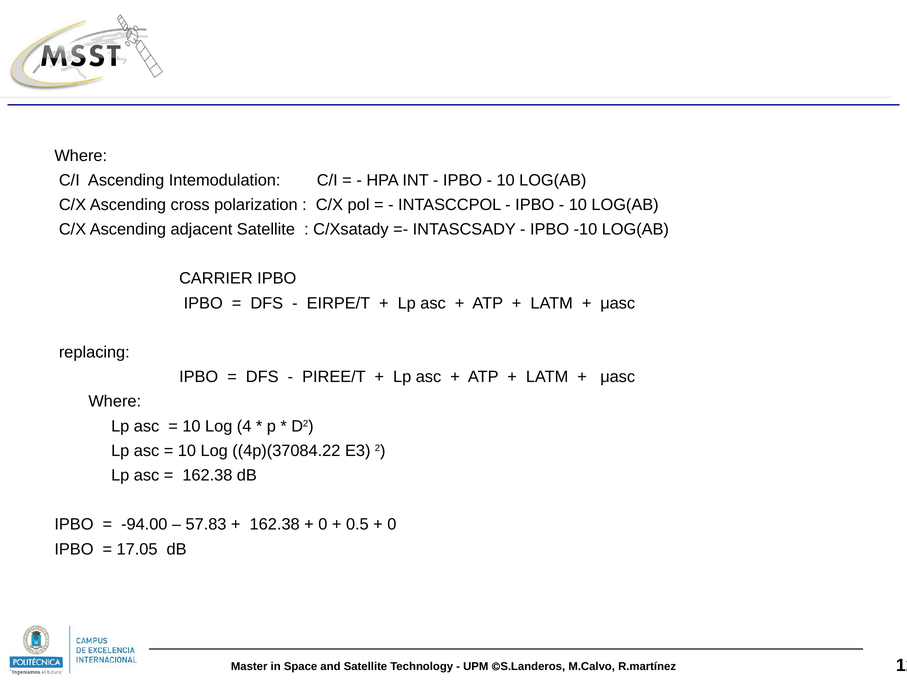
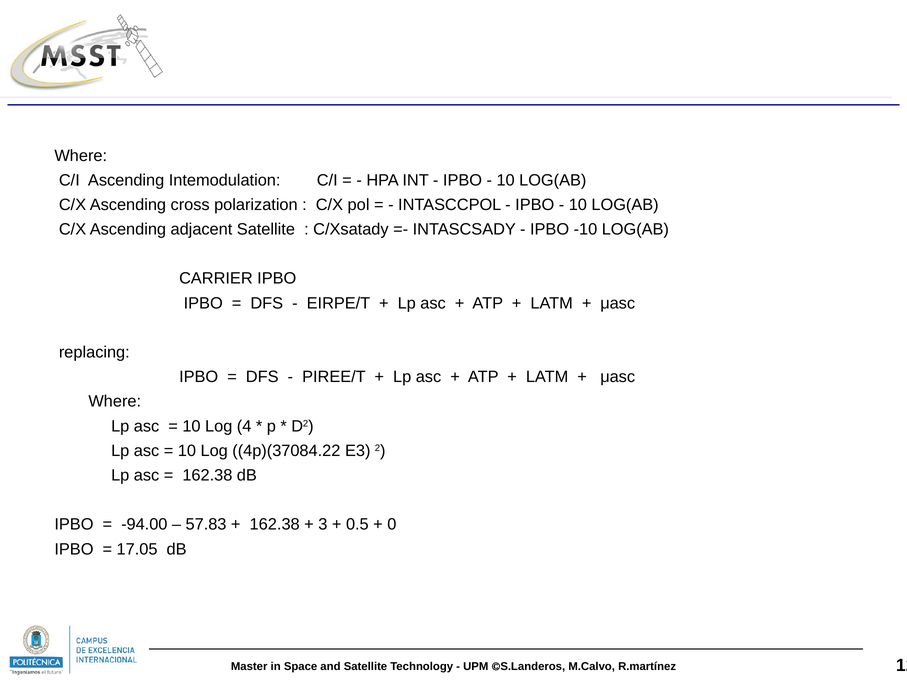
0: 0 -> 3 (323, 525)
